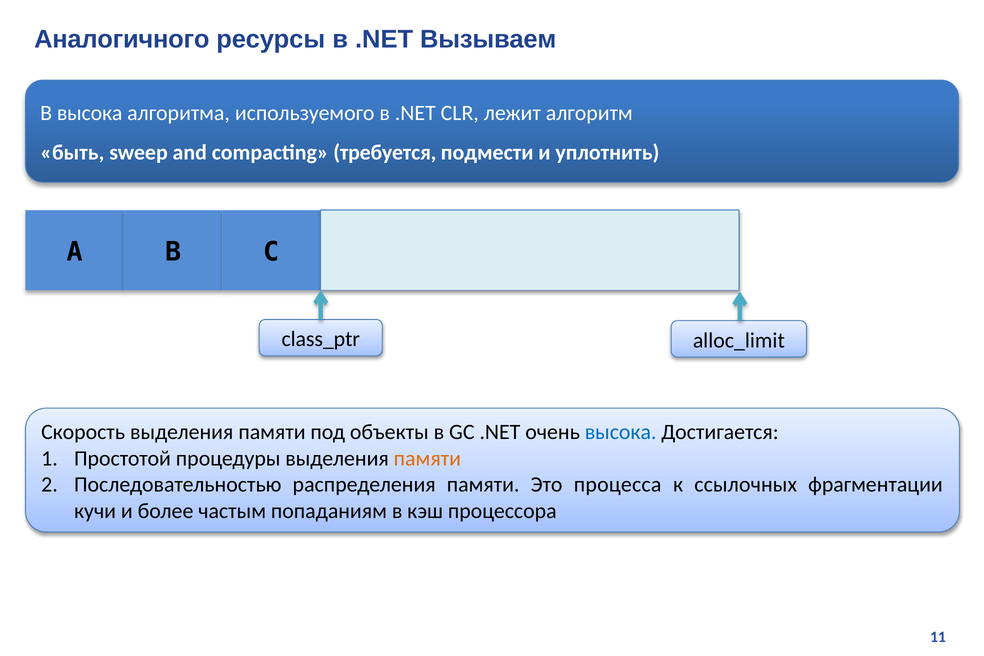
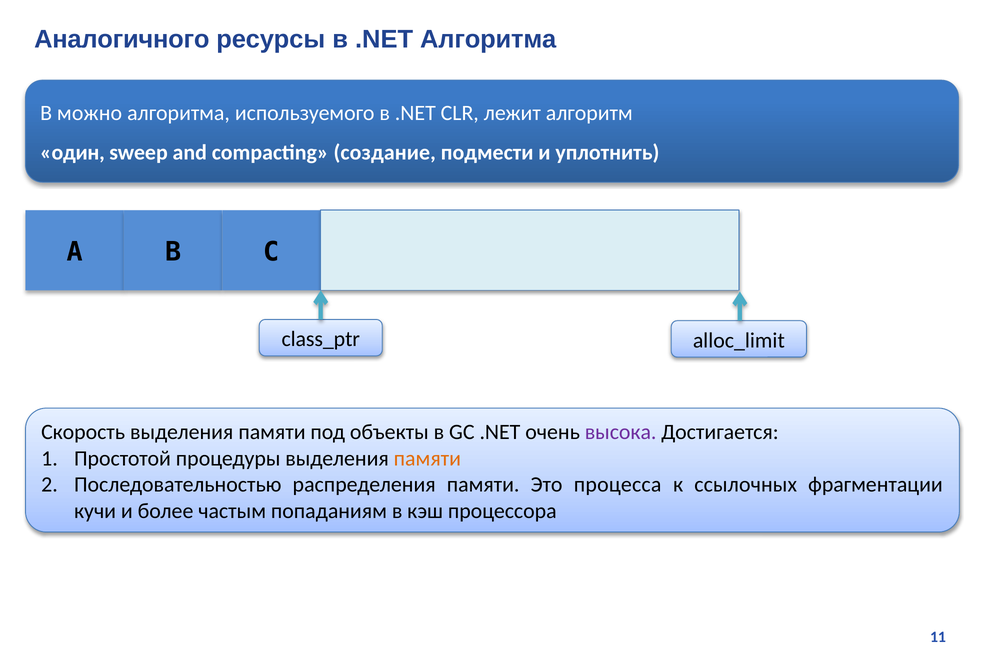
.NET Вызываем: Вызываем -> Алгоритма (488, 39)
В высока: высока -> можно (90, 113)
быть: быть -> один (72, 153)
требуется: требуется -> создание (385, 153)
высока colour: blue -> purple (621, 432)
